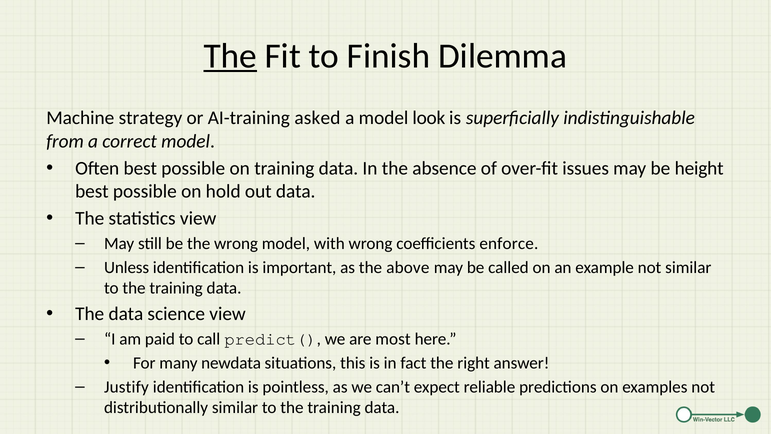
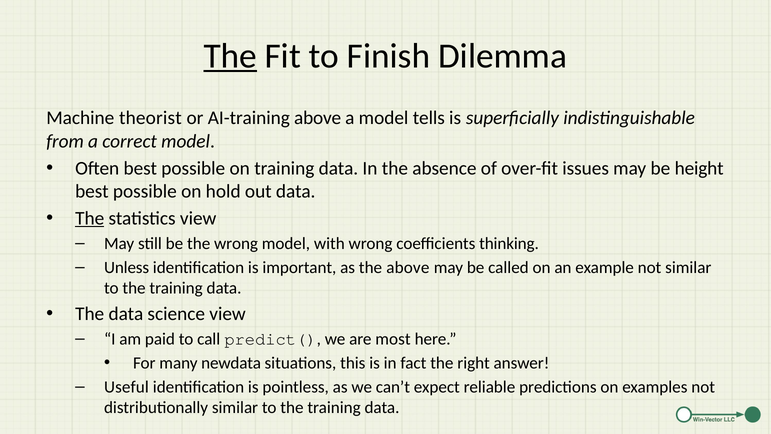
strategy: strategy -> theorist (150, 118)
AI-training asked: asked -> above (318, 118)
look: look -> tells (429, 118)
The underline: none -> present (90, 218)
enforce: enforce -> thinking (509, 243)
Justify: Justify -> Useful (126, 387)
